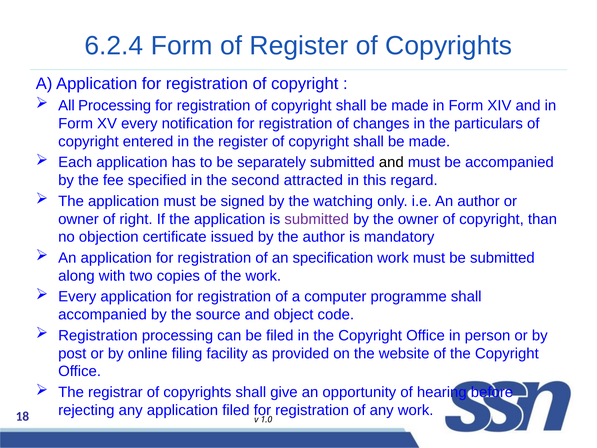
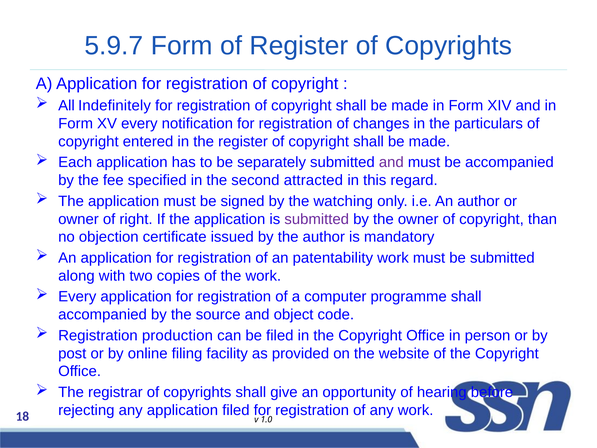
6.2.4: 6.2.4 -> 5.9.7 (114, 46)
All Processing: Processing -> Indefinitely (115, 106)
and colour: black -> purple (391, 162)
specification: specification -> patentability (333, 258)
Registration processing: processing -> production (177, 335)
